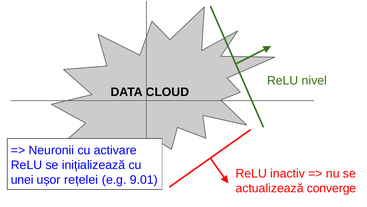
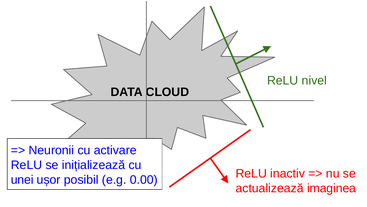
rețelei: rețelei -> posibil (81, 179)
9.01: 9.01 -> 0.00 (144, 179)
converge: converge -> imaginea (332, 188)
